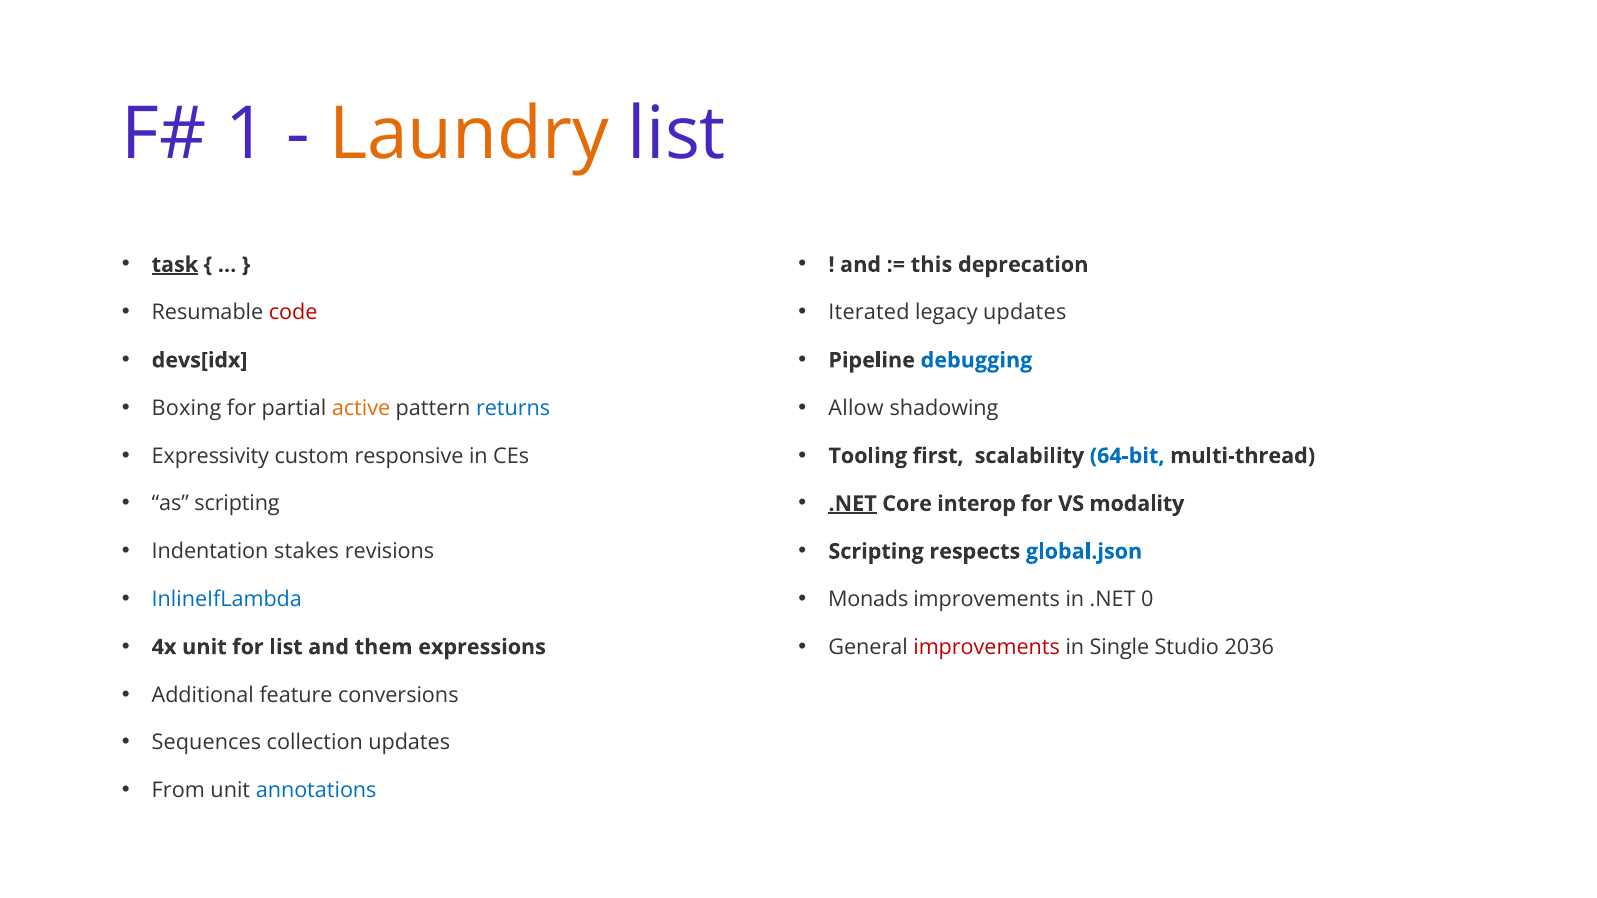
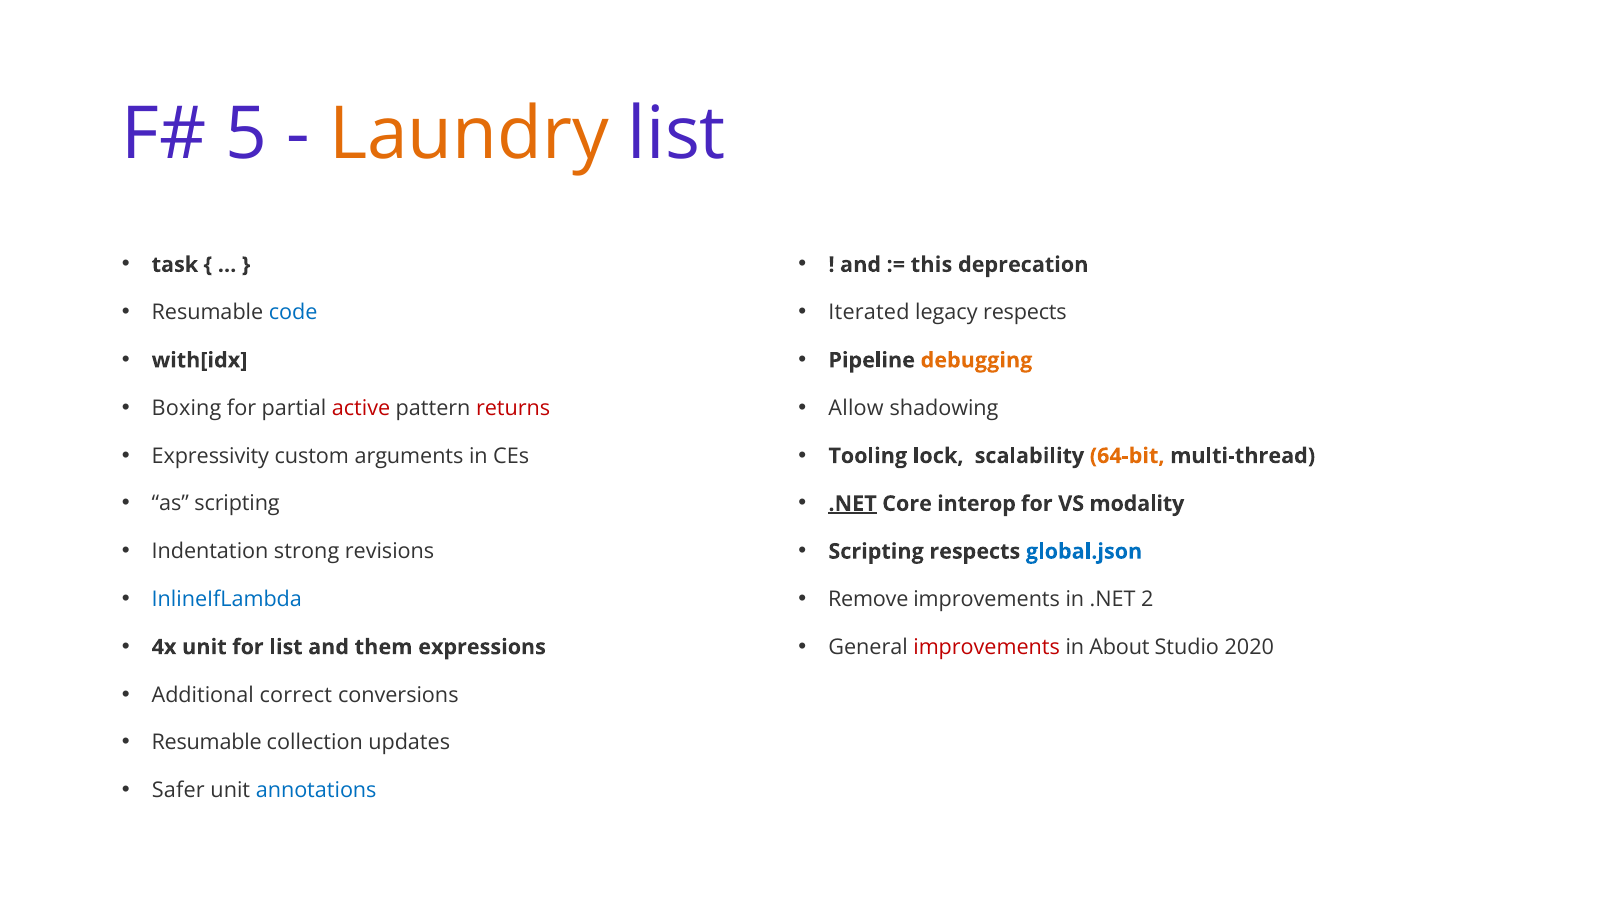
1: 1 -> 5 (246, 134)
task underline: present -> none (175, 265)
code colour: red -> blue (293, 313)
legacy updates: updates -> respects (1025, 313)
devs[idx: devs[idx -> with[idx (200, 360)
debugging colour: blue -> orange (976, 360)
active colour: orange -> red (361, 408)
returns colour: blue -> red (513, 408)
responsive: responsive -> arguments (409, 456)
first: first -> lock (938, 456)
64-bit colour: blue -> orange (1127, 456)
stakes: stakes -> strong (307, 552)
Monads: Monads -> Remove (868, 600)
0: 0 -> 2 (1147, 600)
Single: Single -> About (1120, 647)
2036: 2036 -> 2020 (1249, 647)
feature: feature -> correct (296, 695)
Sequences: Sequences -> Resumable (207, 743)
From: From -> Safer (178, 791)
